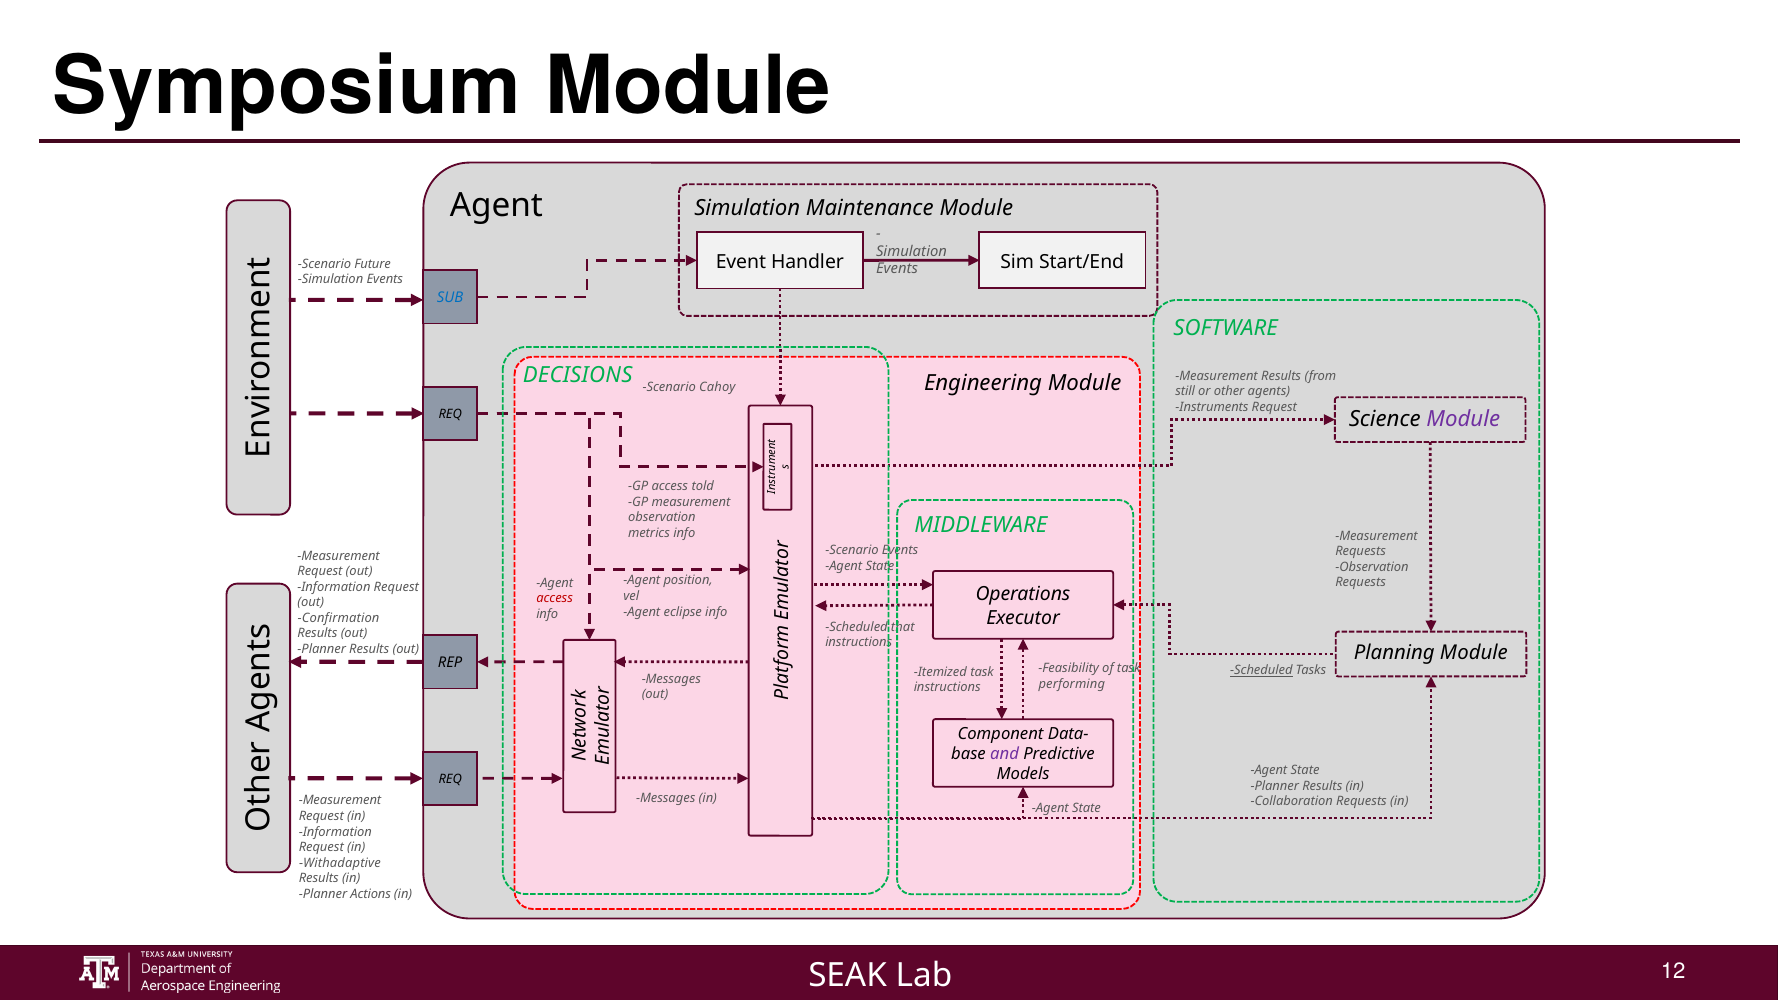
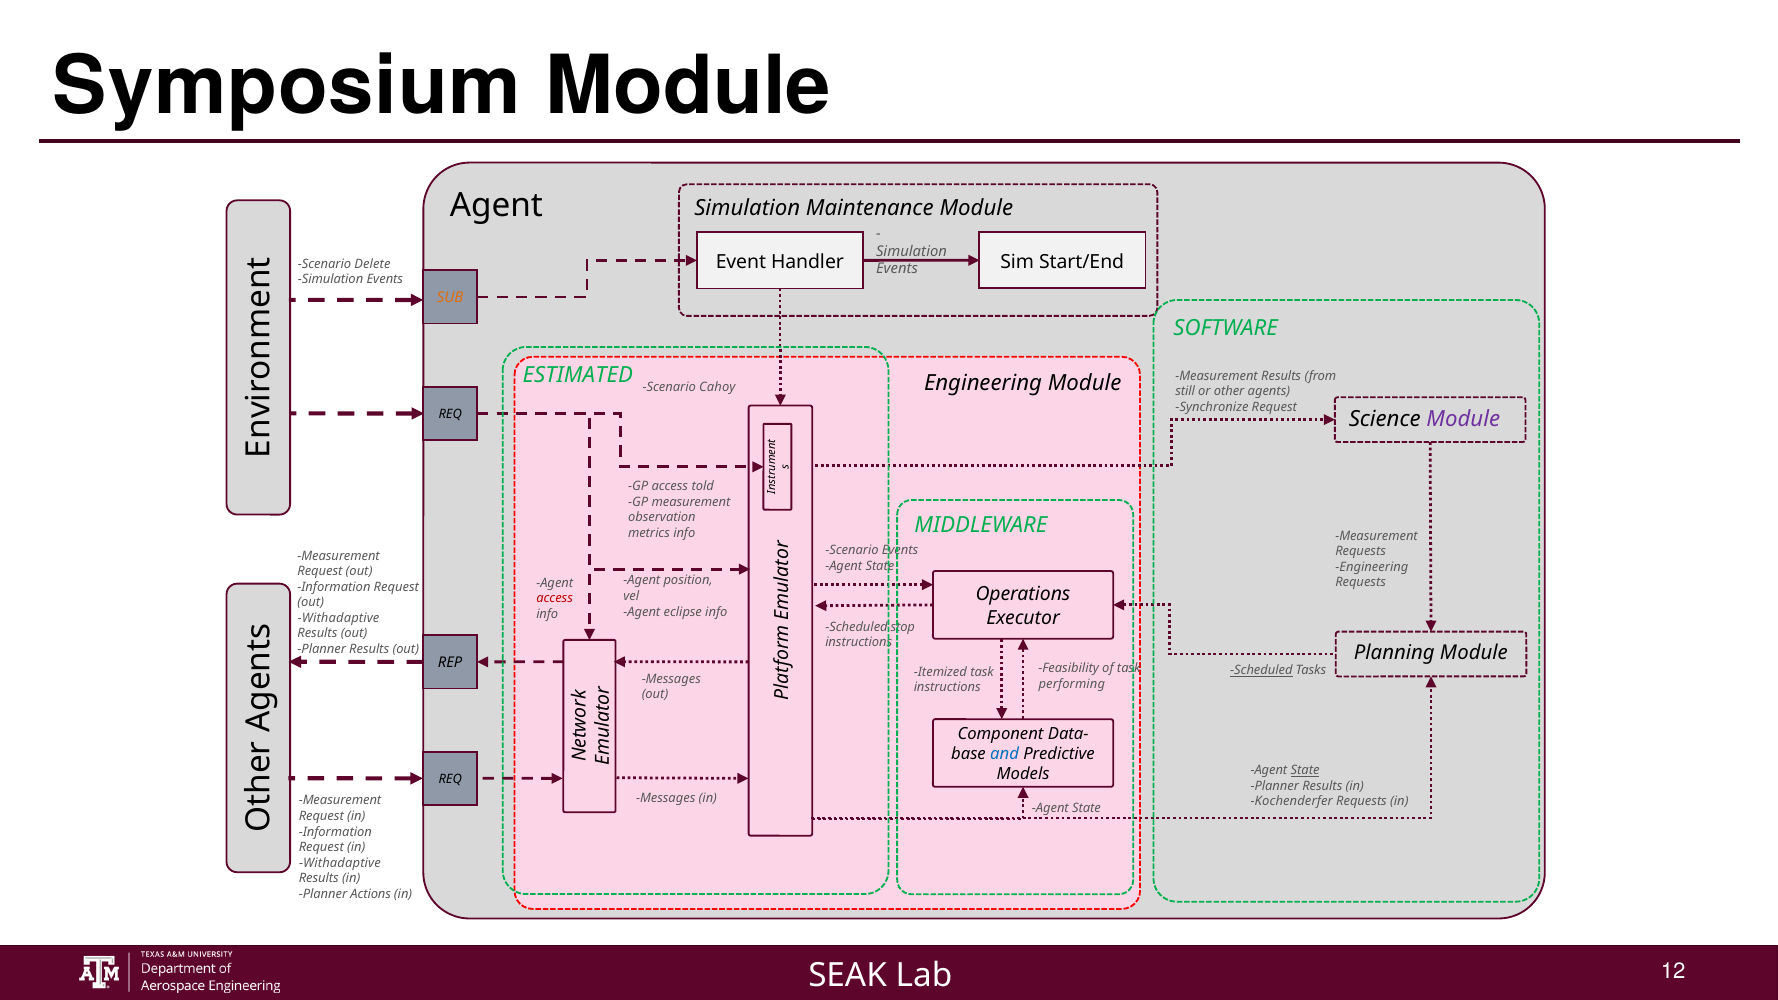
Future: Future -> Delete (372, 264)
SUB colour: blue -> orange (450, 298)
DECISIONS: DECISIONS -> ESTIMATED (578, 375)
Instruments: Instruments -> Synchronize (1212, 407)
Observation: Observation -> Engineering (1372, 567)
Confirmation: Confirmation -> Withadaptive (339, 618)
that: that -> stop (903, 627)
and colour: purple -> blue (1005, 754)
State underline: none -> present (1305, 770)
Collaboration: Collaboration -> Kochenderfer (1292, 802)
